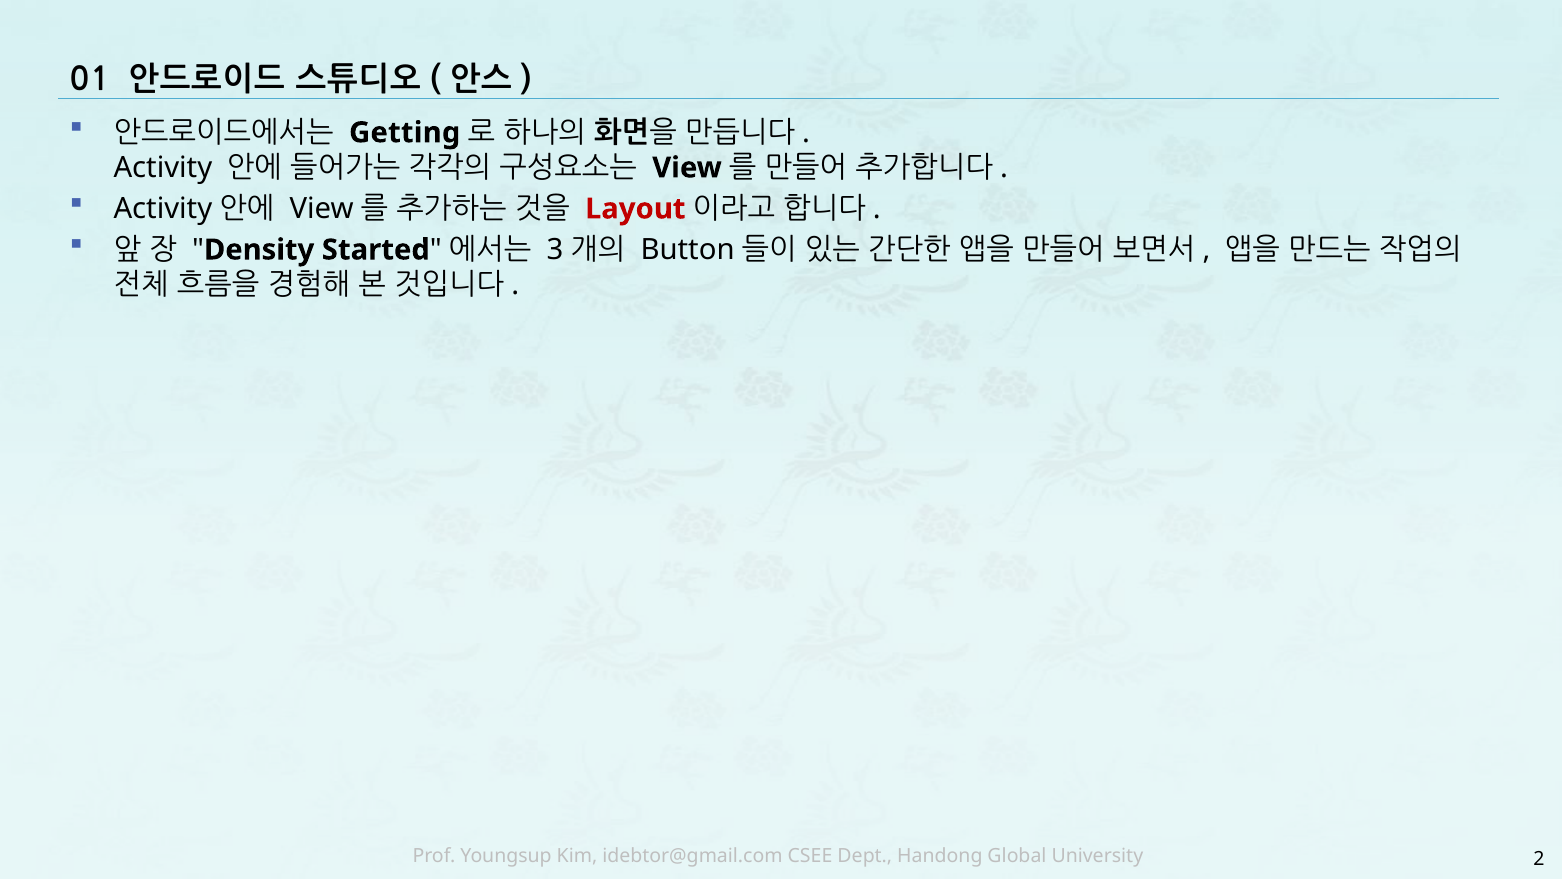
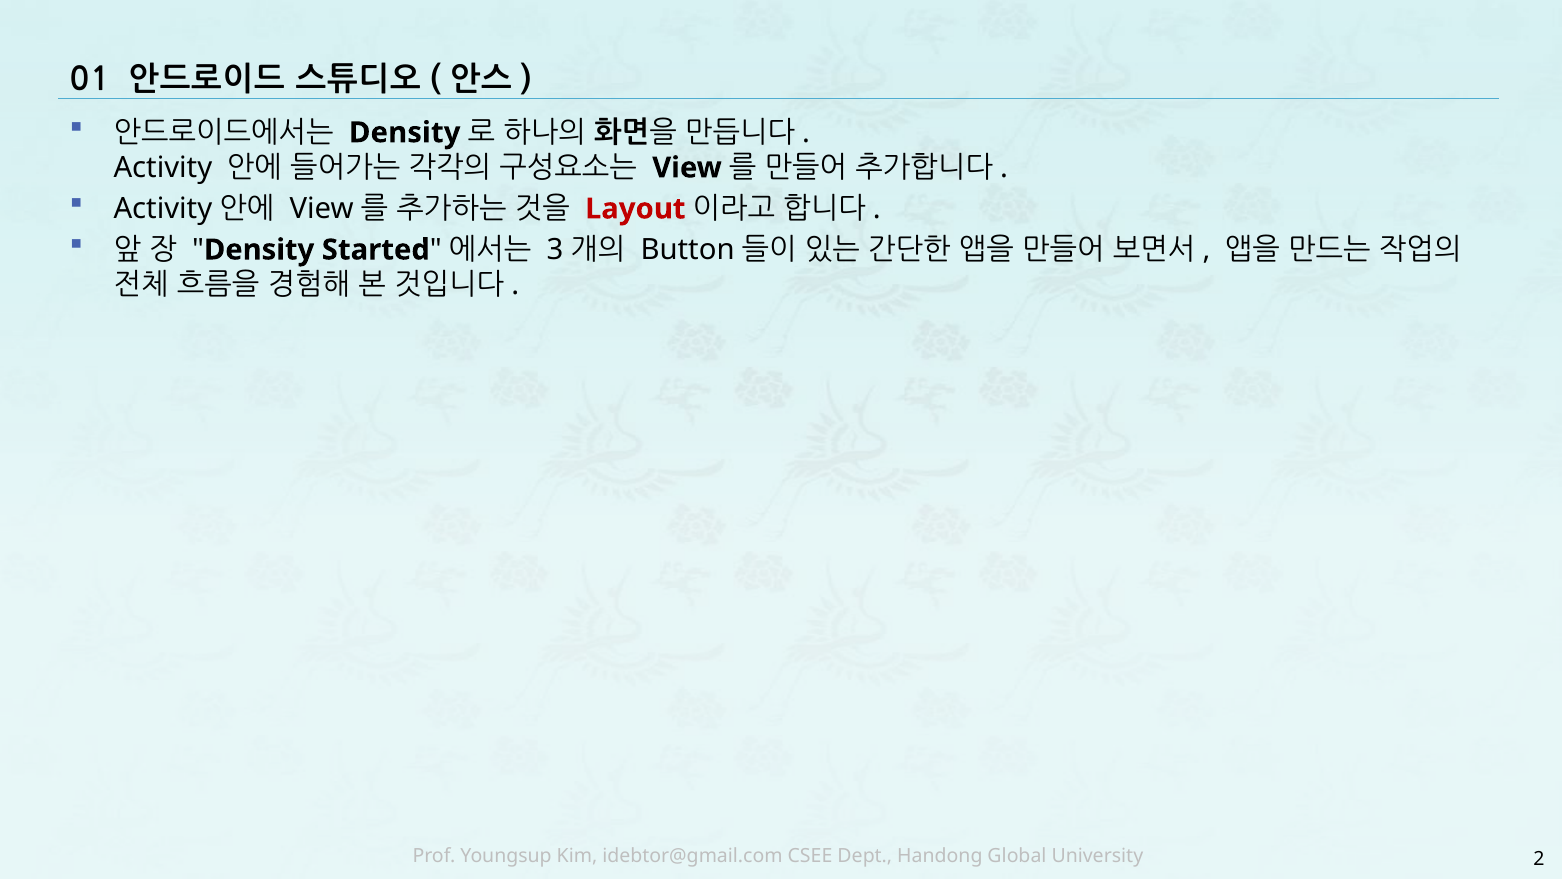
Getting: Getting -> Density (405, 133)
